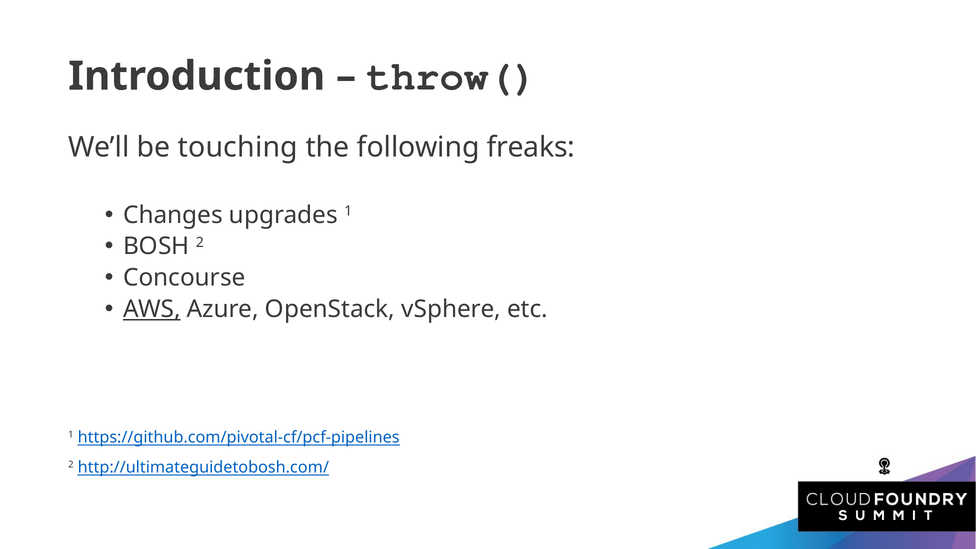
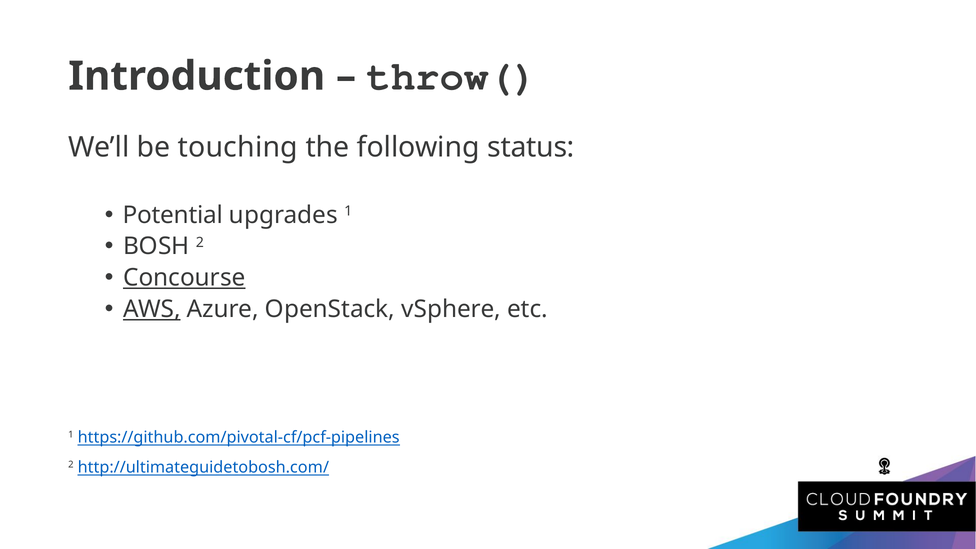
freaks: freaks -> status (531, 147)
Changes: Changes -> Potential (173, 215)
Concourse underline: none -> present (184, 278)
